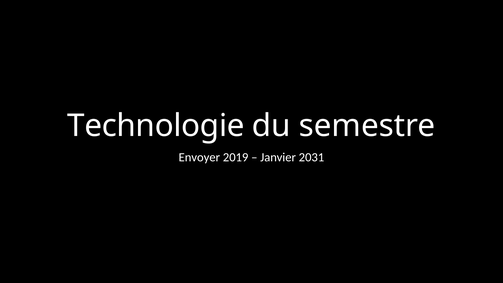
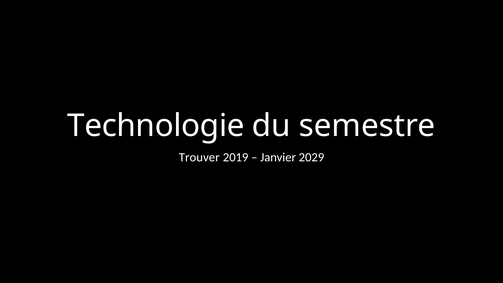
Envoyer: Envoyer -> Trouver (199, 157)
2031: 2031 -> 2029 (311, 157)
